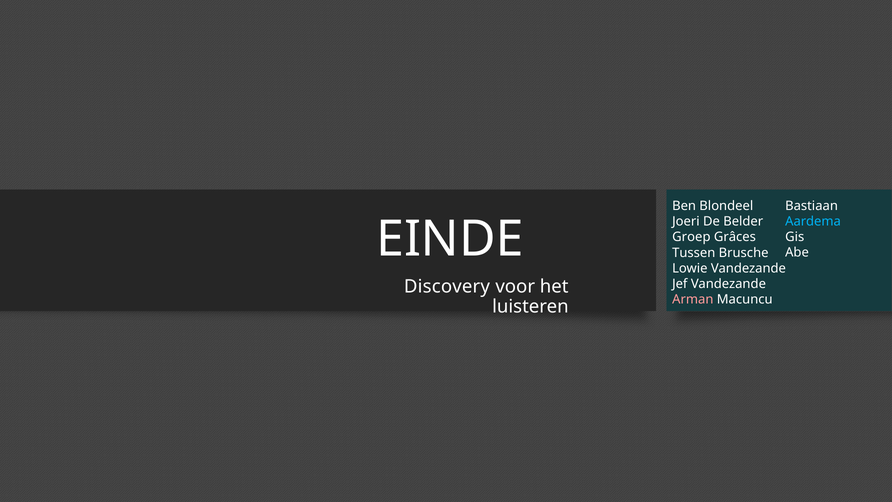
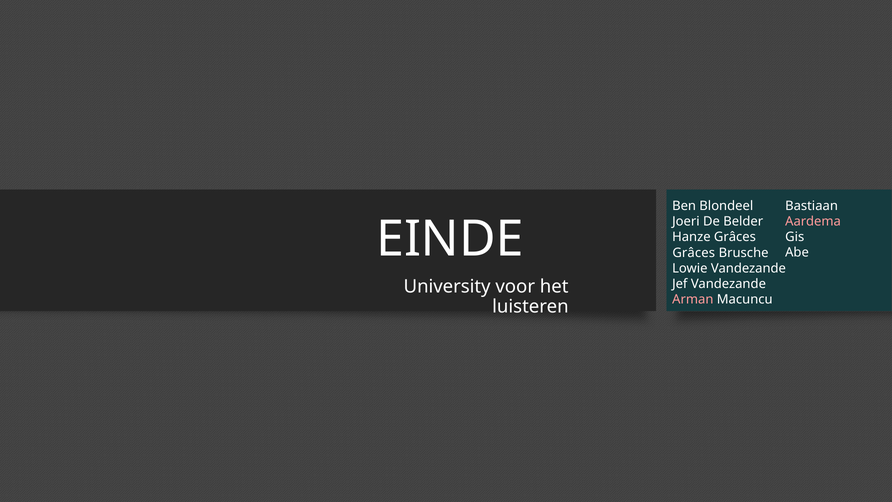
Aardema colour: light blue -> pink (813, 221)
Groep: Groep -> Hanze (691, 237)
Tussen: Tussen -> Grâces (694, 253)
Discovery: Discovery -> University (447, 287)
